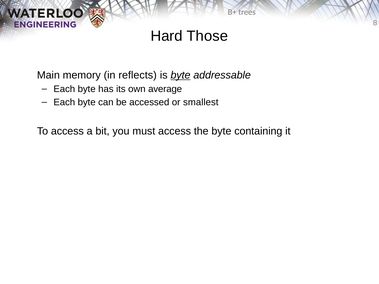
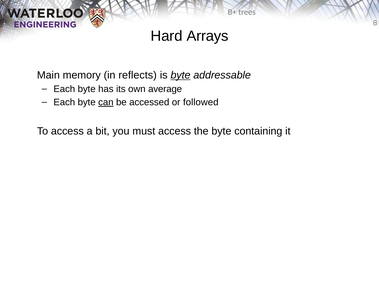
Those: Those -> Arrays (208, 36)
can underline: none -> present (106, 102)
smallest: smallest -> followed (201, 102)
